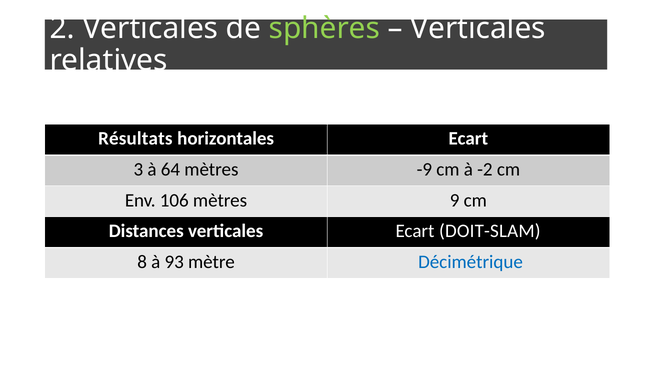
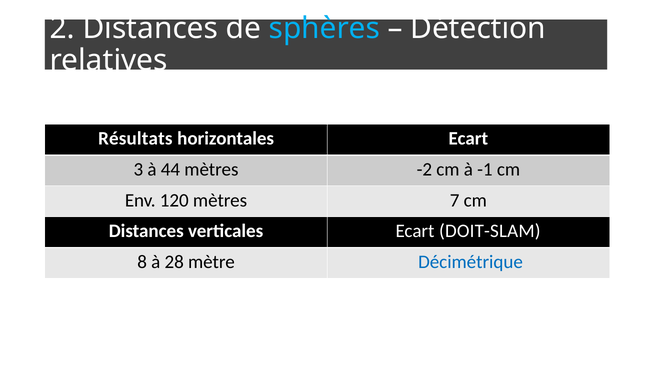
2 Verticales: Verticales -> Distances (150, 28)
sphères colour: light green -> light blue (324, 28)
Verticales: Verticales -> Détection (478, 28)
64: 64 -> 44 (170, 169)
-9: -9 -> -2 (424, 169)
-2: -2 -> -1 (485, 169)
106: 106 -> 120 (174, 200)
9: 9 -> 7 (455, 200)
93: 93 -> 28 (174, 262)
